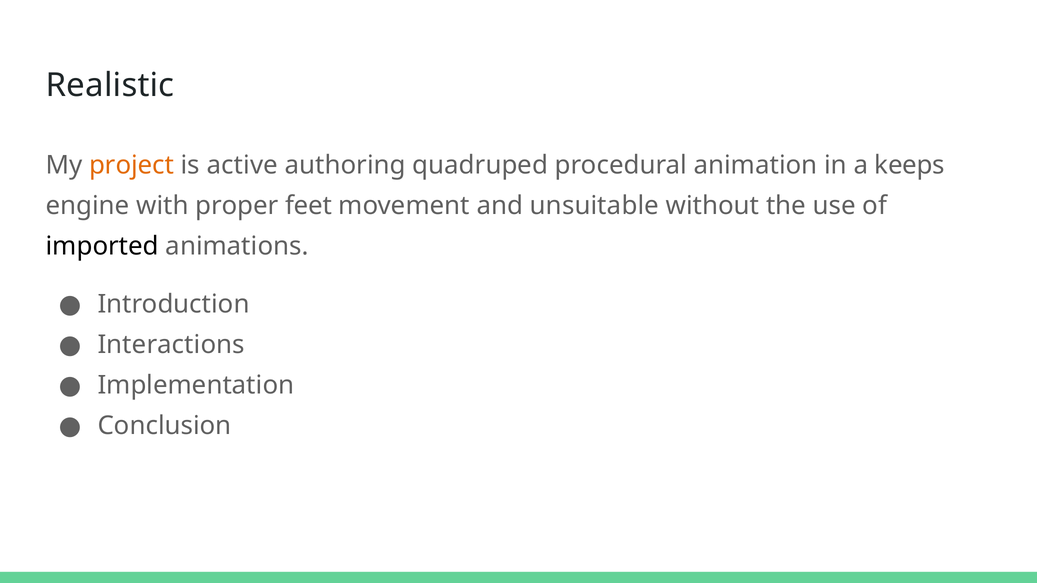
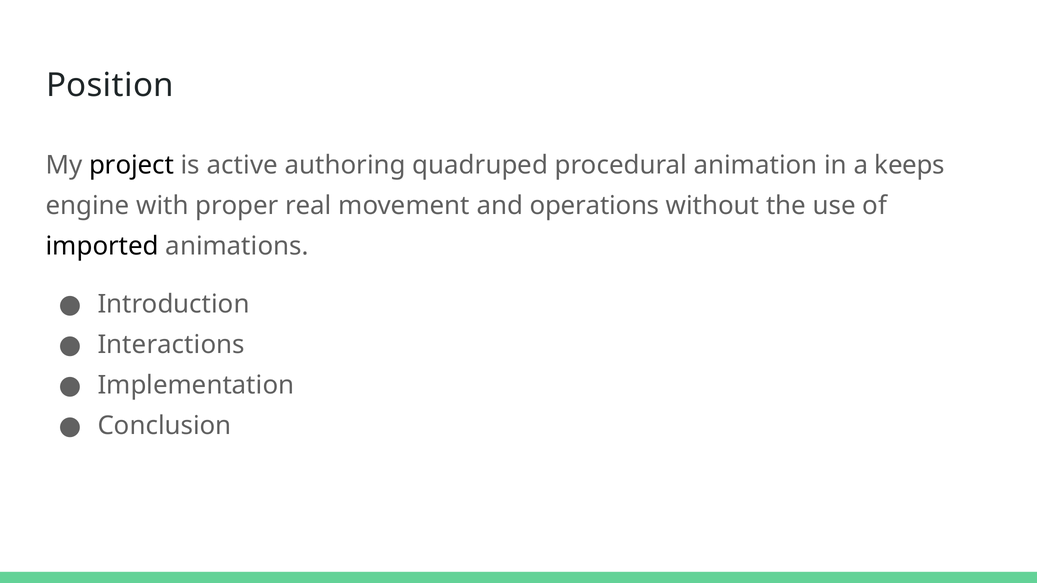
Realistic: Realistic -> Position (110, 85)
project colour: orange -> black (132, 165)
feet: feet -> real (308, 206)
unsuitable: unsuitable -> operations (595, 206)
